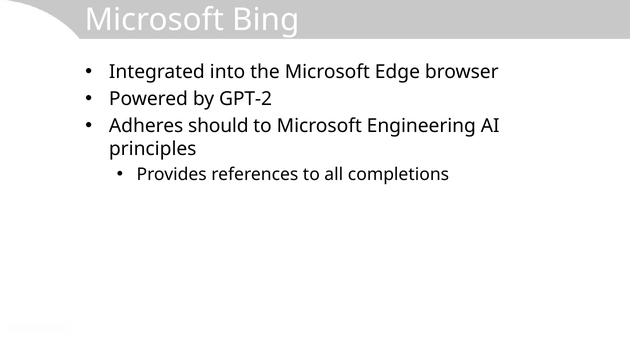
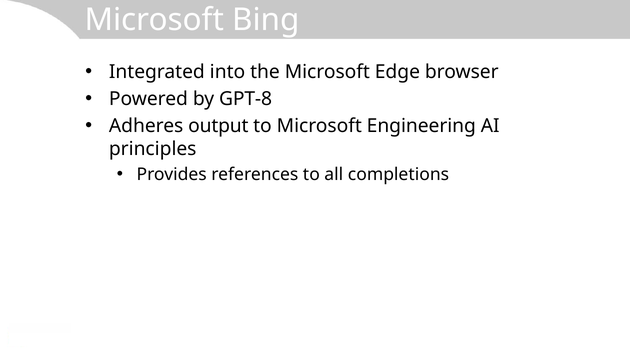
GPT-2: GPT-2 -> GPT-8 (246, 99)
should: should -> output (218, 126)
